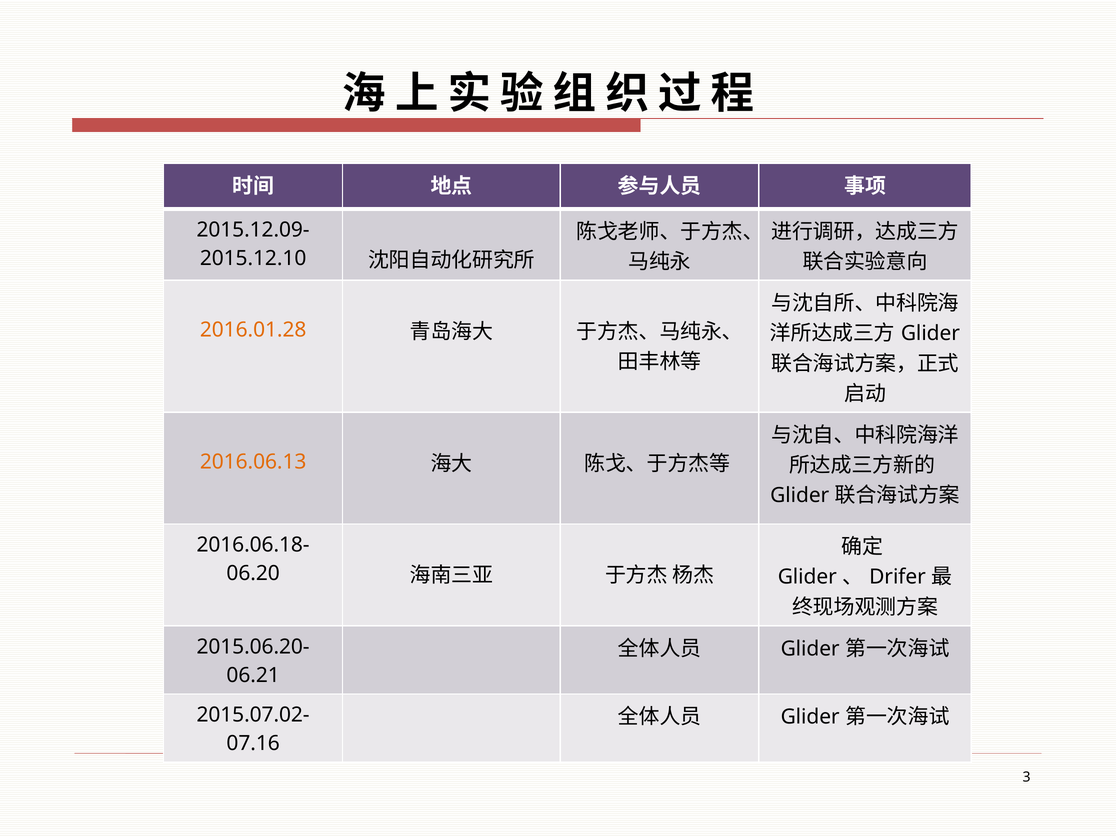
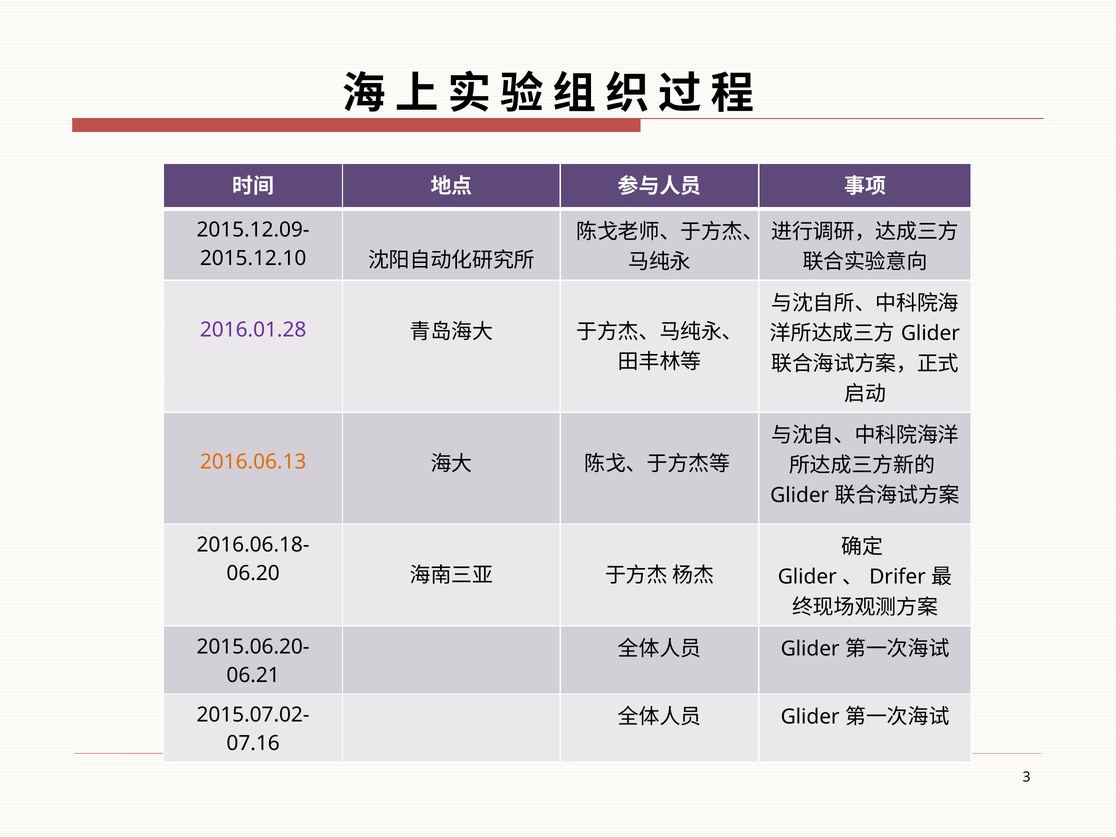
2016.01.28 colour: orange -> purple (253, 330)
